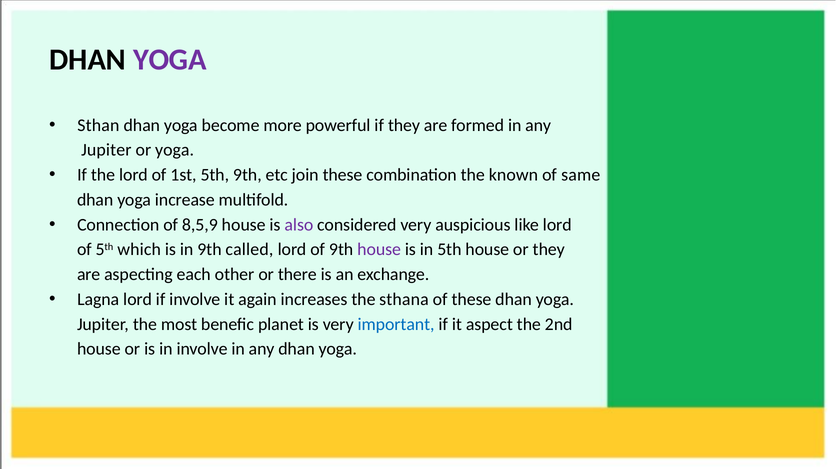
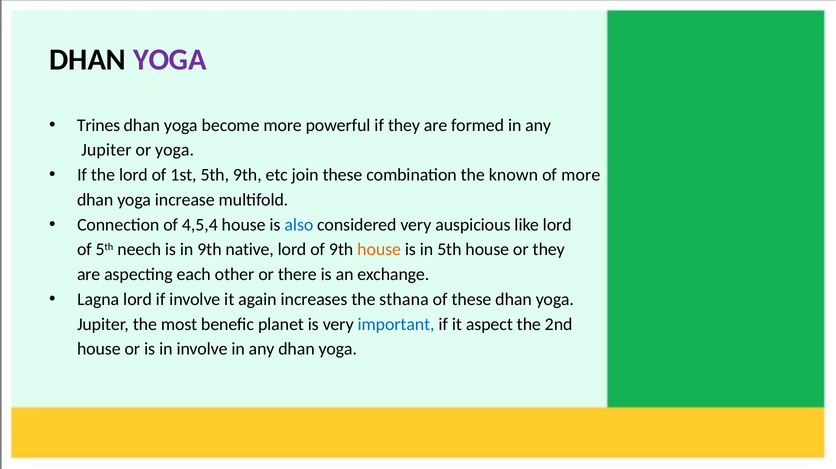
Sthan: Sthan -> Trines (99, 125)
of same: same -> more (581, 175)
8,5,9: 8,5,9 -> 4,5,4 (200, 225)
also colour: purple -> blue (299, 225)
which: which -> neech (139, 250)
called: called -> native (250, 250)
house colour: purple -> orange (379, 250)
